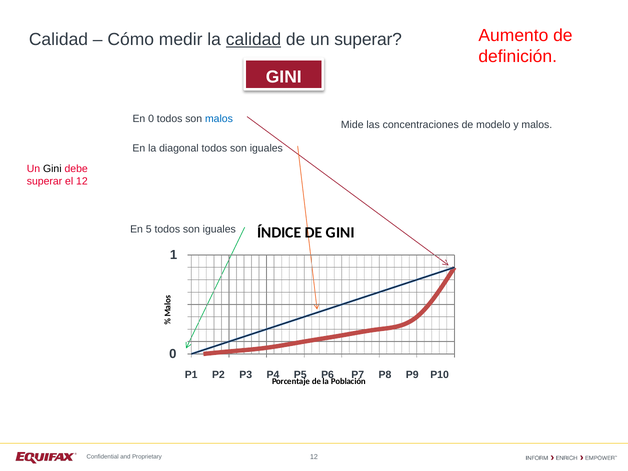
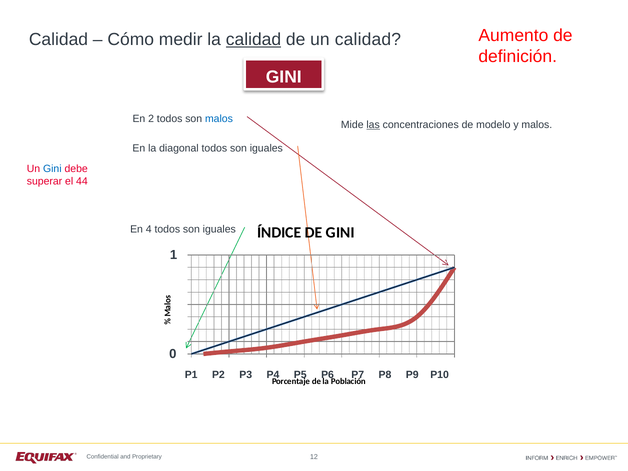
un superar: superar -> calidad (368, 40)
En 0: 0 -> 2 (151, 119)
las underline: none -> present (373, 125)
Gini colour: black -> blue (52, 169)
el 12: 12 -> 44 (82, 181)
En 5: 5 -> 4 (149, 230)
